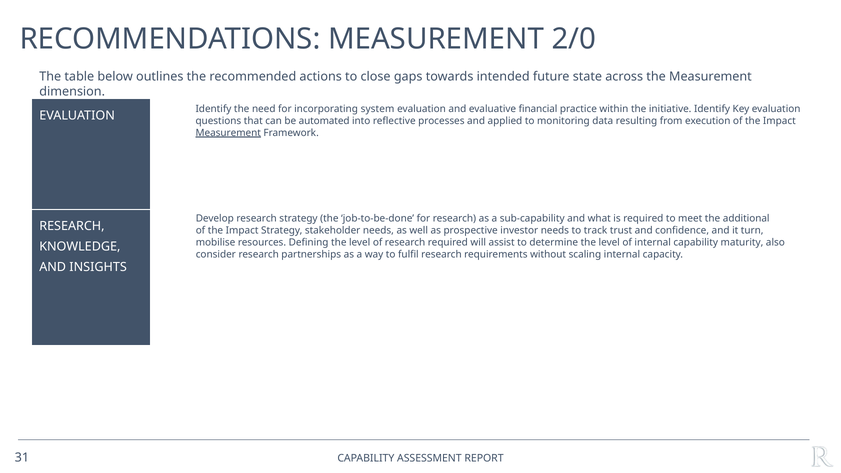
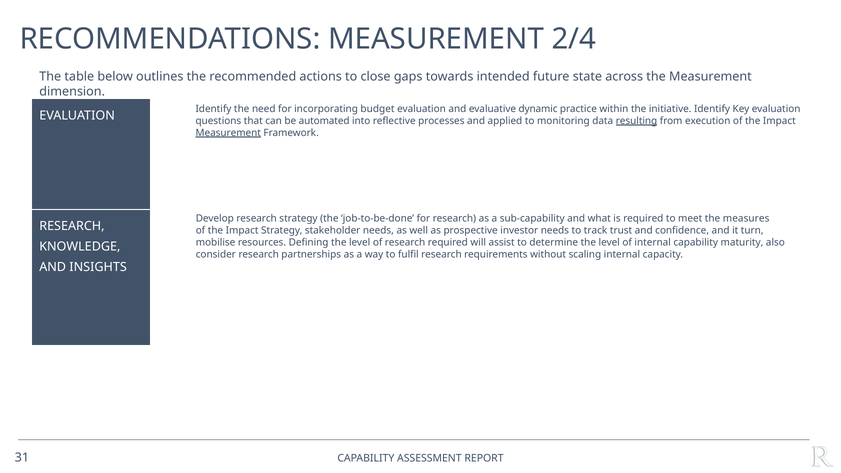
2/0: 2/0 -> 2/4 (574, 39)
system: system -> budget (378, 109)
financial: financial -> dynamic (538, 109)
resulting underline: none -> present (637, 121)
additional: additional -> measures (746, 219)
